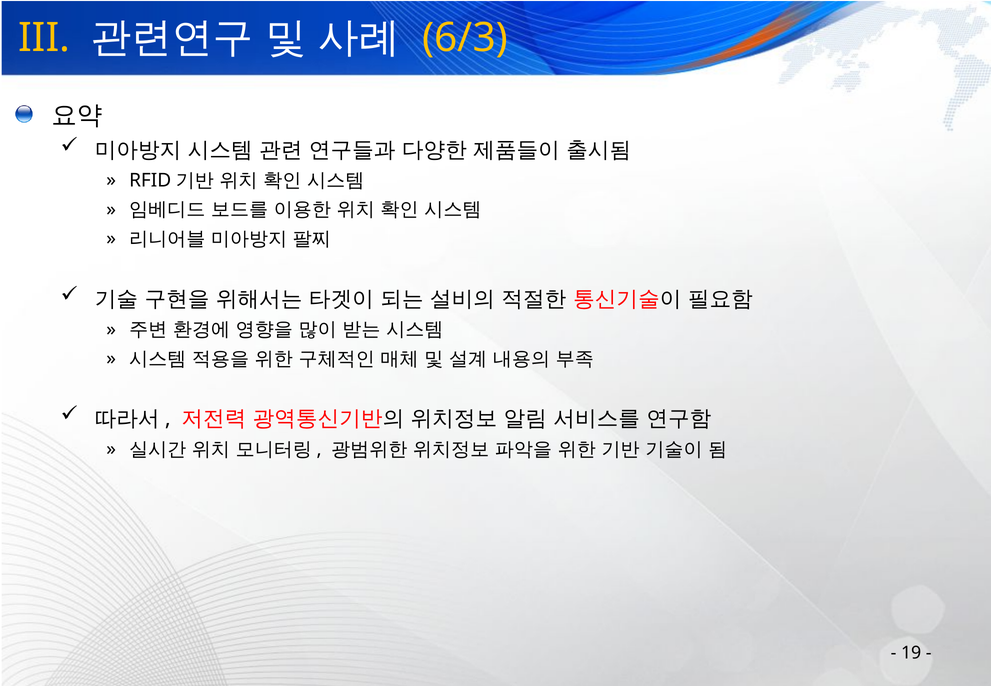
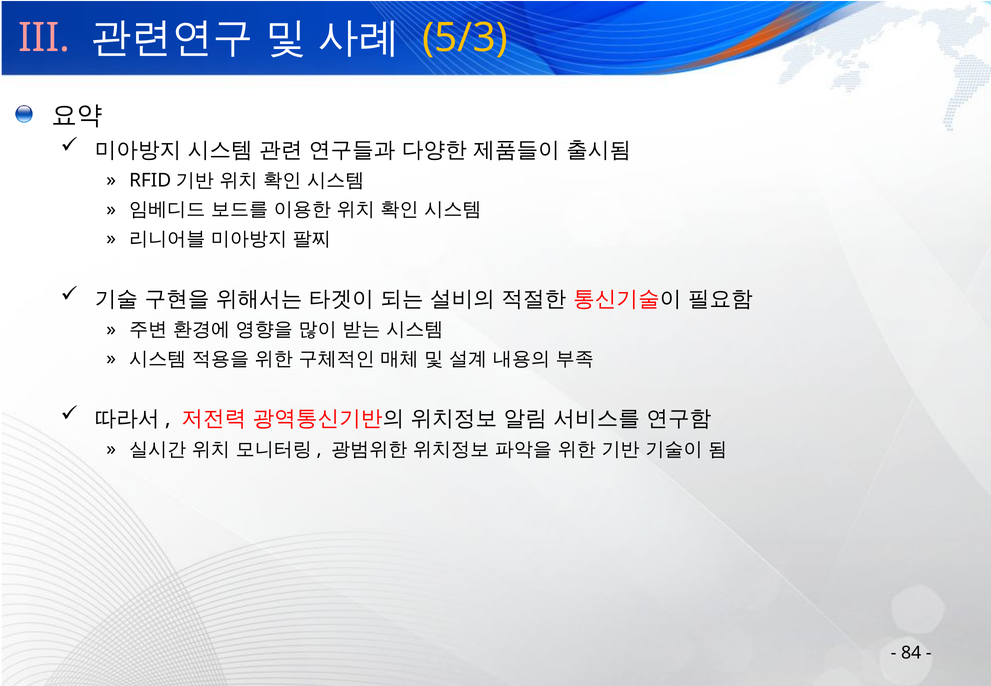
III colour: yellow -> pink (44, 38)
6/3: 6/3 -> 5/3 (465, 38)
19: 19 -> 84 (911, 653)
